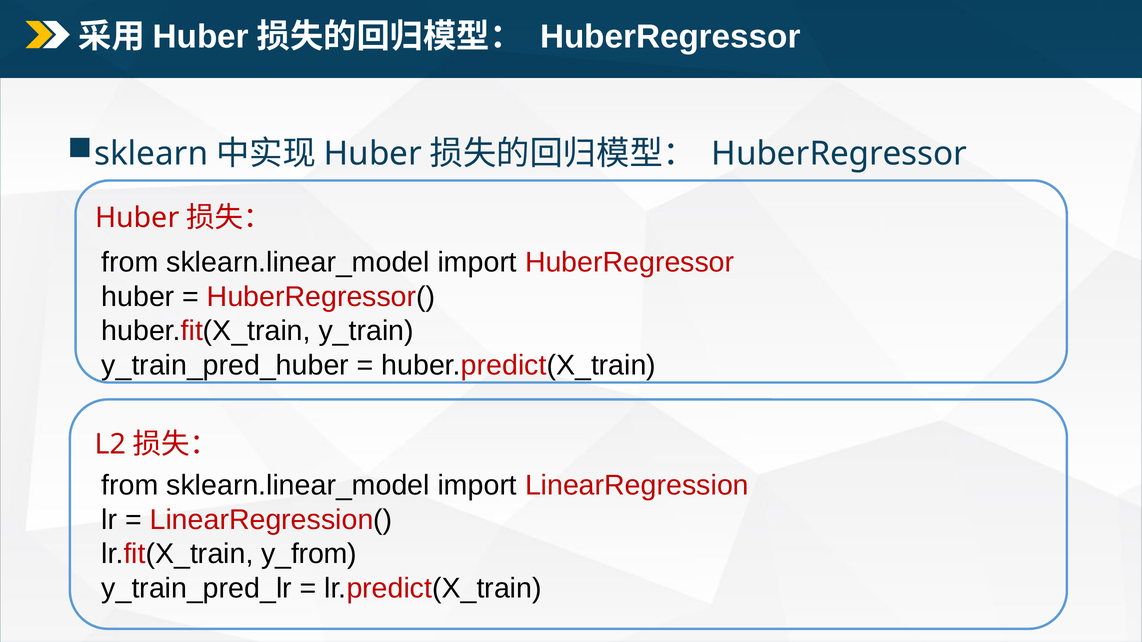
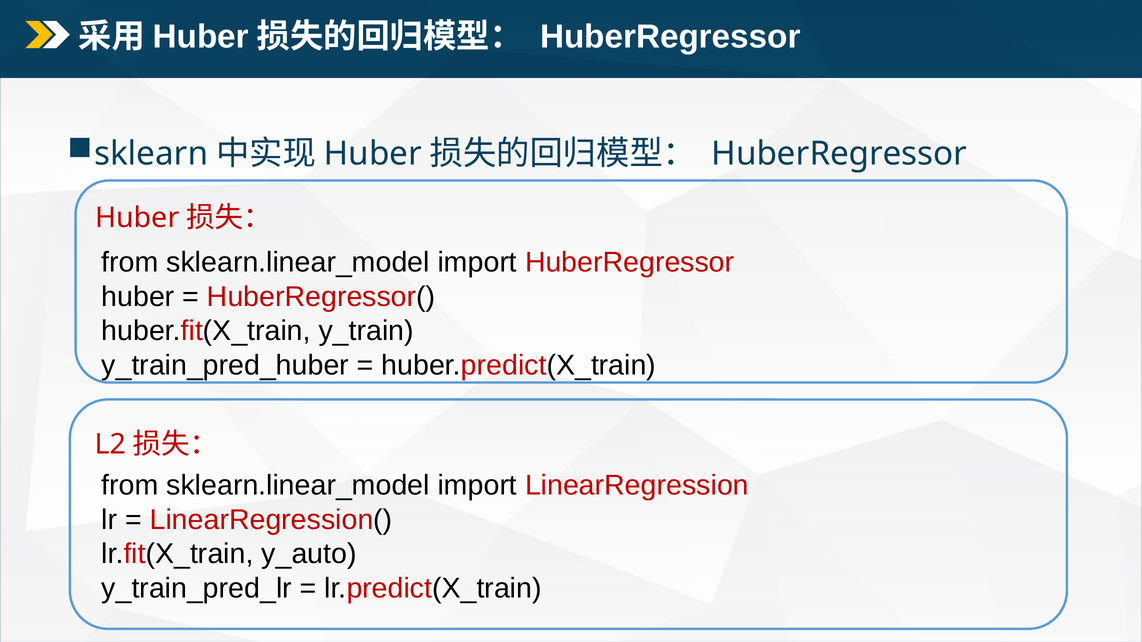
y_from: y_from -> y_auto (309, 554)
